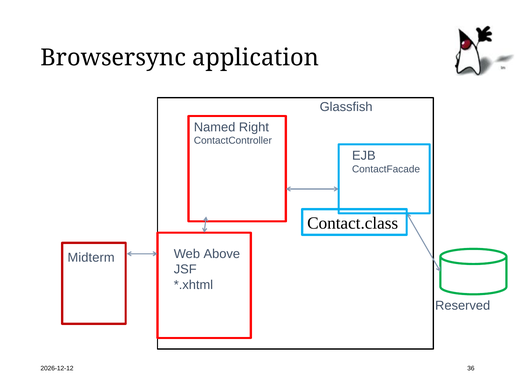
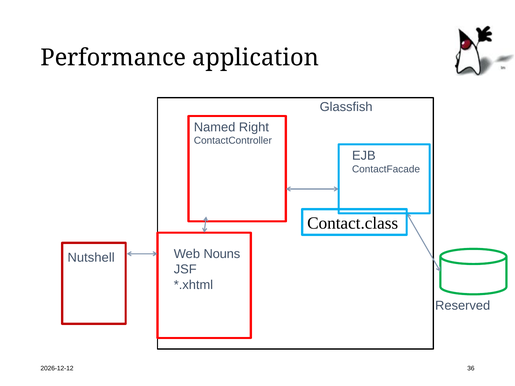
Browsersync: Browsersync -> Performance (113, 58)
Above: Above -> Nouns (222, 254)
Midterm: Midterm -> Nutshell (91, 258)
